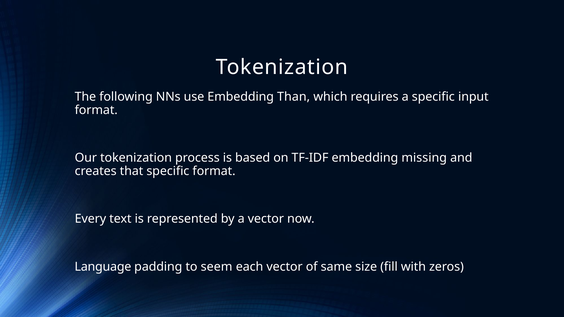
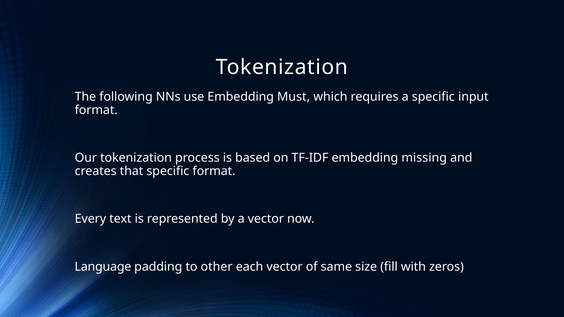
Than: Than -> Must (294, 97)
seem: seem -> other (217, 267)
